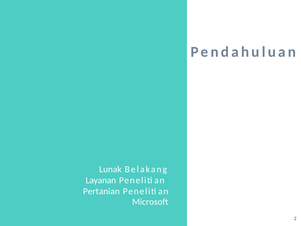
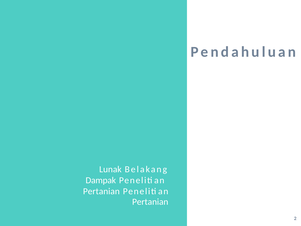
Layanan: Layanan -> Dampak (101, 180)
Microsoft: Microsoft -> Pertanian (150, 202)
